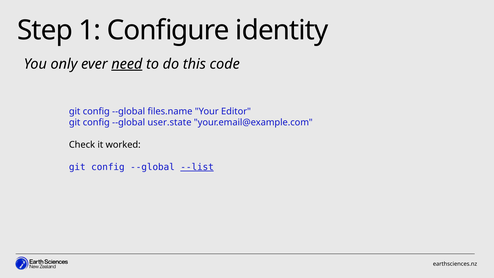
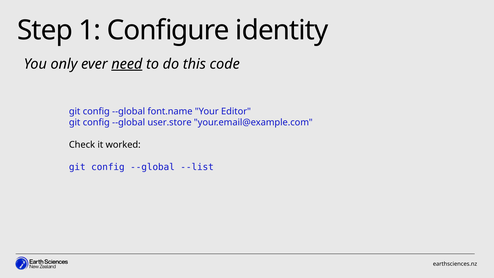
files.name: files.name -> font.name (170, 111)
user.state: user.state -> user.store (170, 123)
--list underline: present -> none (197, 167)
